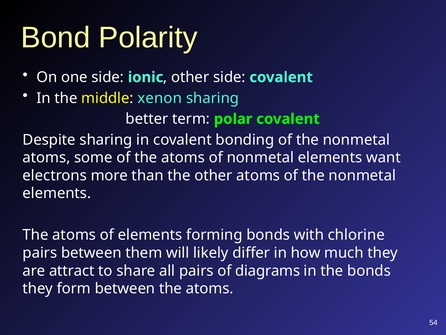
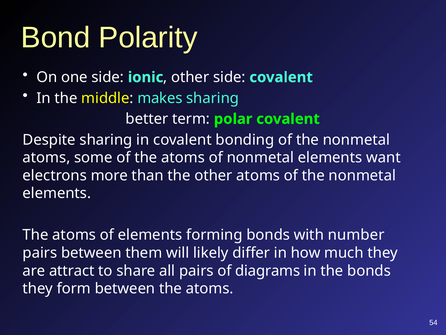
xenon: xenon -> makes (160, 98)
chlorine: chlorine -> number (356, 235)
